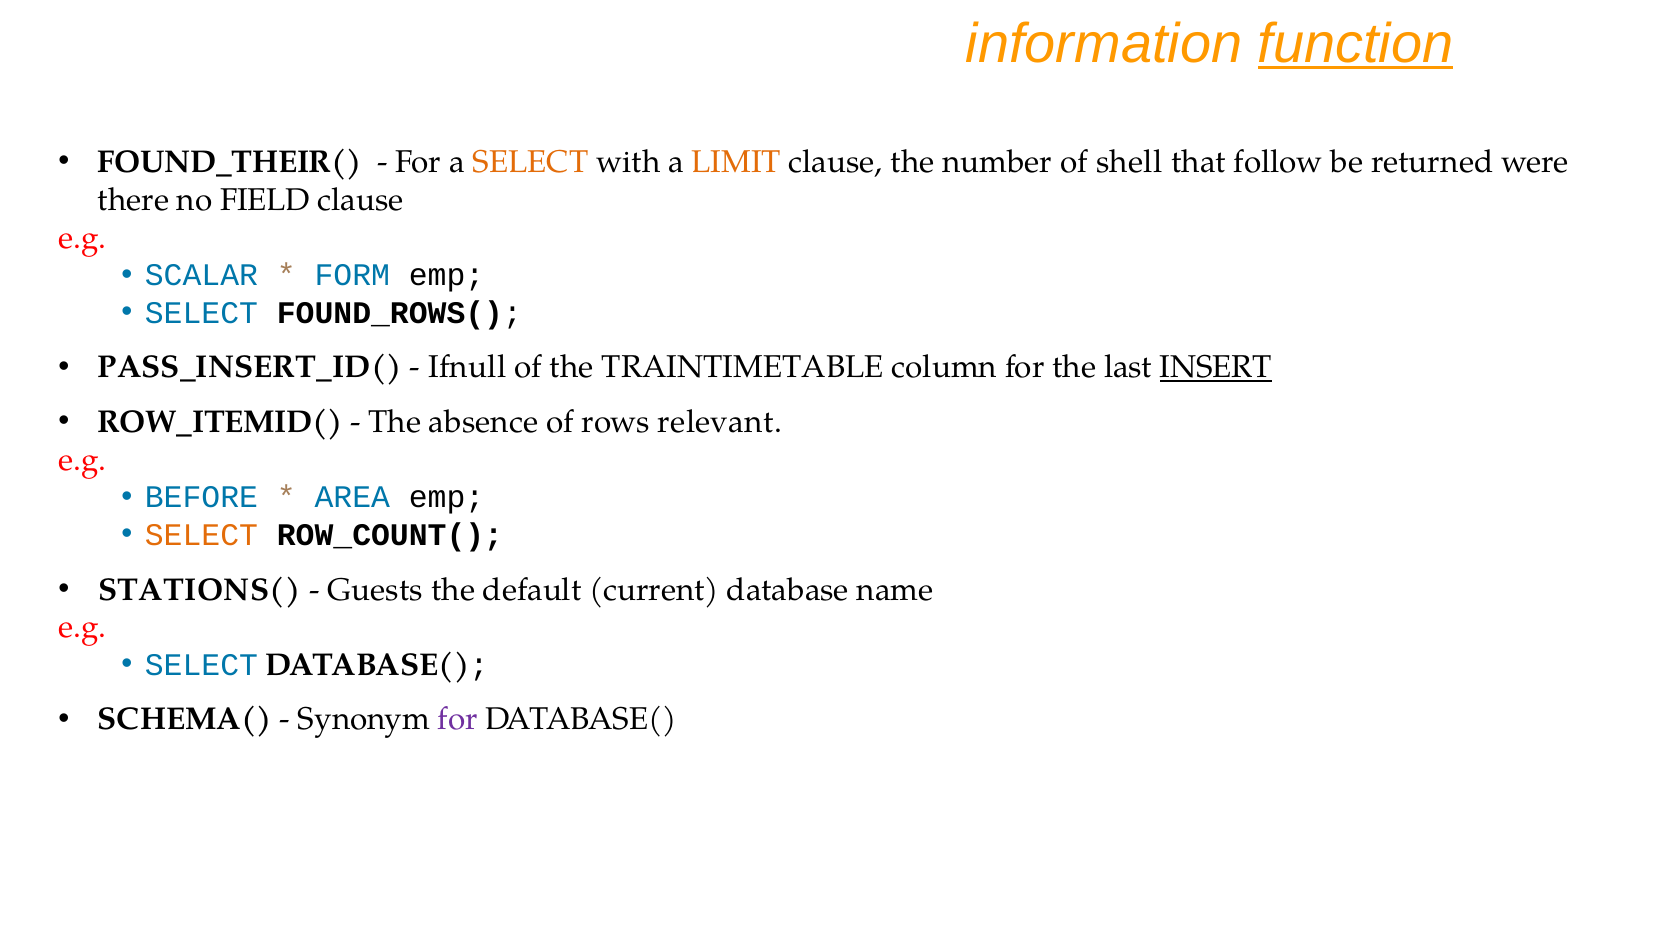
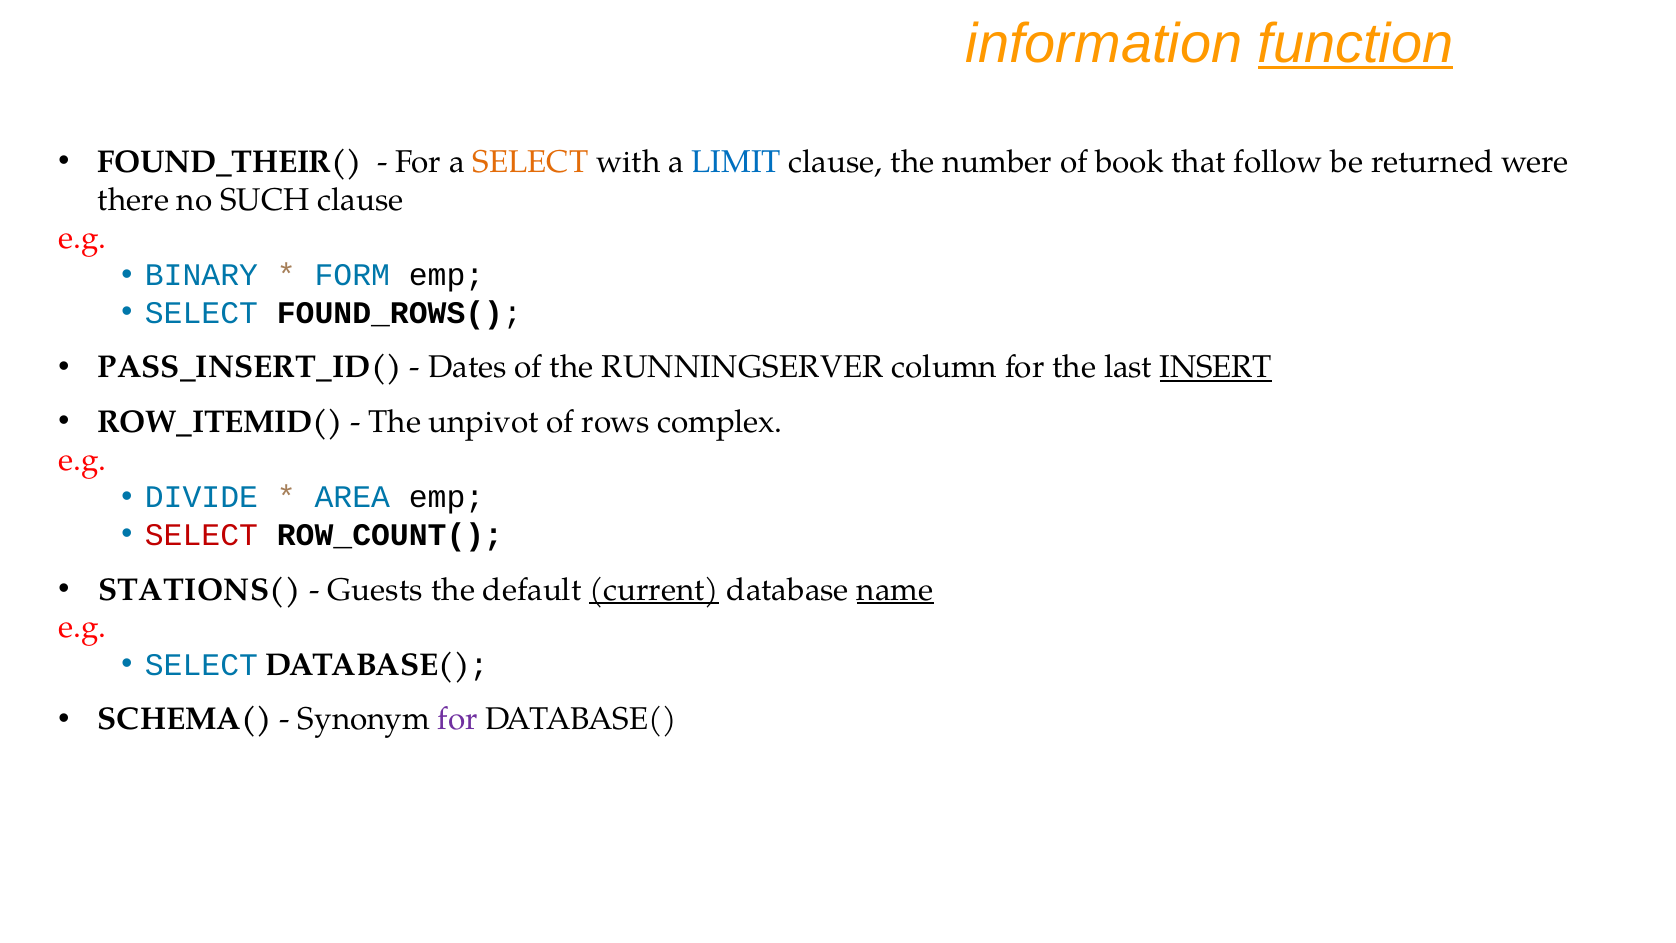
LIMIT colour: orange -> blue (736, 162)
shell: shell -> book (1129, 162)
FIELD: FIELD -> SUCH (265, 200)
SCALAR: SCALAR -> BINARY (201, 275)
Ifnull: Ifnull -> Dates (467, 368)
TRAINTIMETABLE: TRAINTIMETABLE -> RUNNINGSERVER (743, 368)
absence: absence -> unpivot (484, 422)
relevant: relevant -> complex (720, 422)
BEFORE: BEFORE -> DIVIDE (201, 497)
SELECT colour: orange -> red (201, 535)
current underline: none -> present (654, 590)
name underline: none -> present (895, 590)
